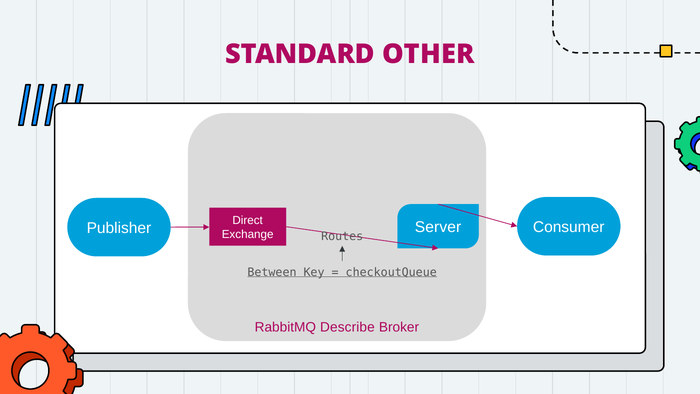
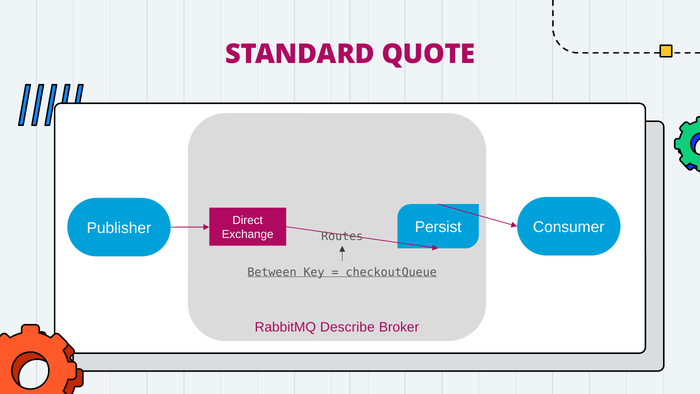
OTHER: OTHER -> QUOTE (428, 54)
Server: Server -> Persist (438, 227)
